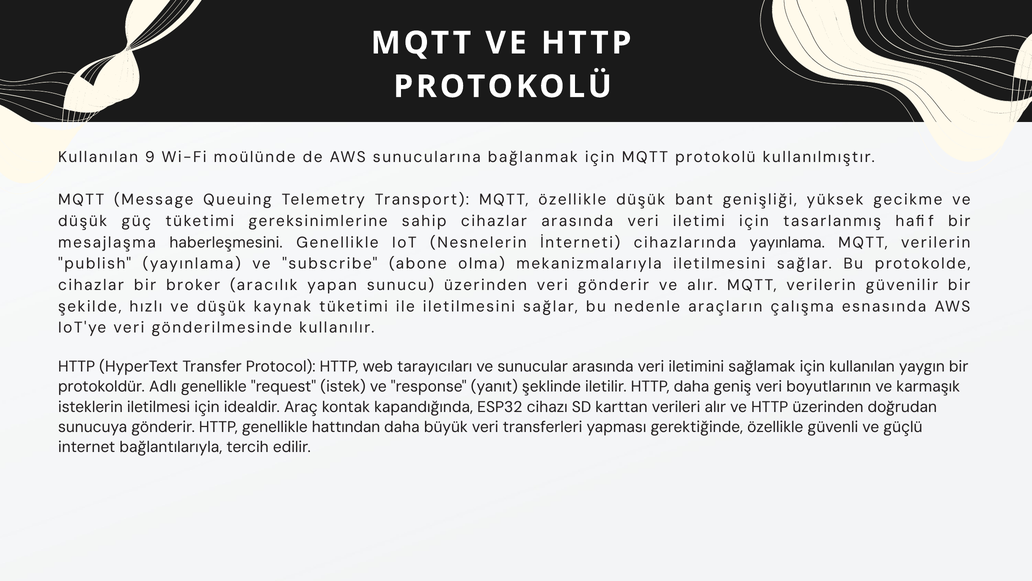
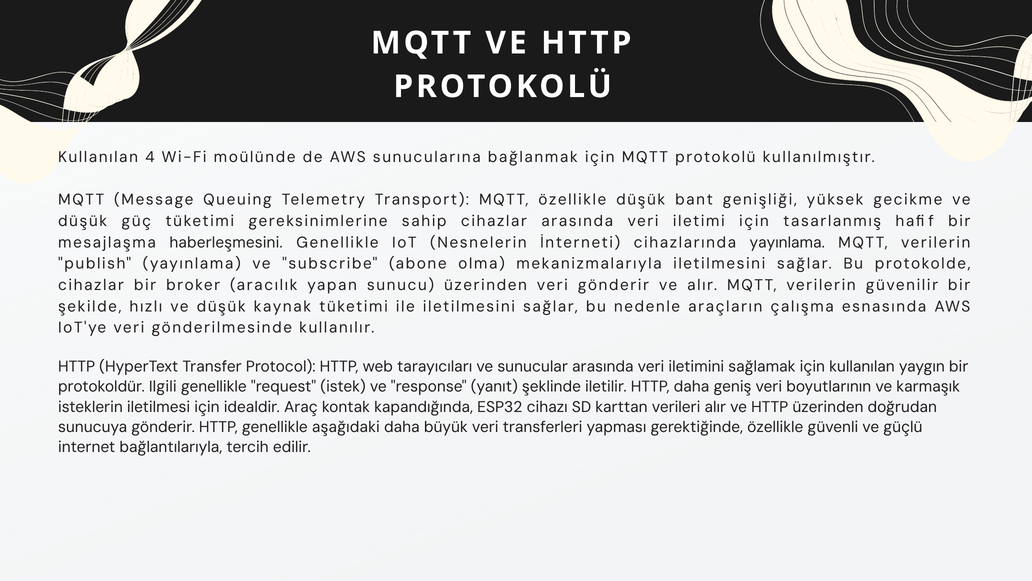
9: 9 -> 4 (150, 157)
Adlı: Adlı -> Ilgili (163, 387)
hattından: hattından -> aşağıdaki (346, 427)
